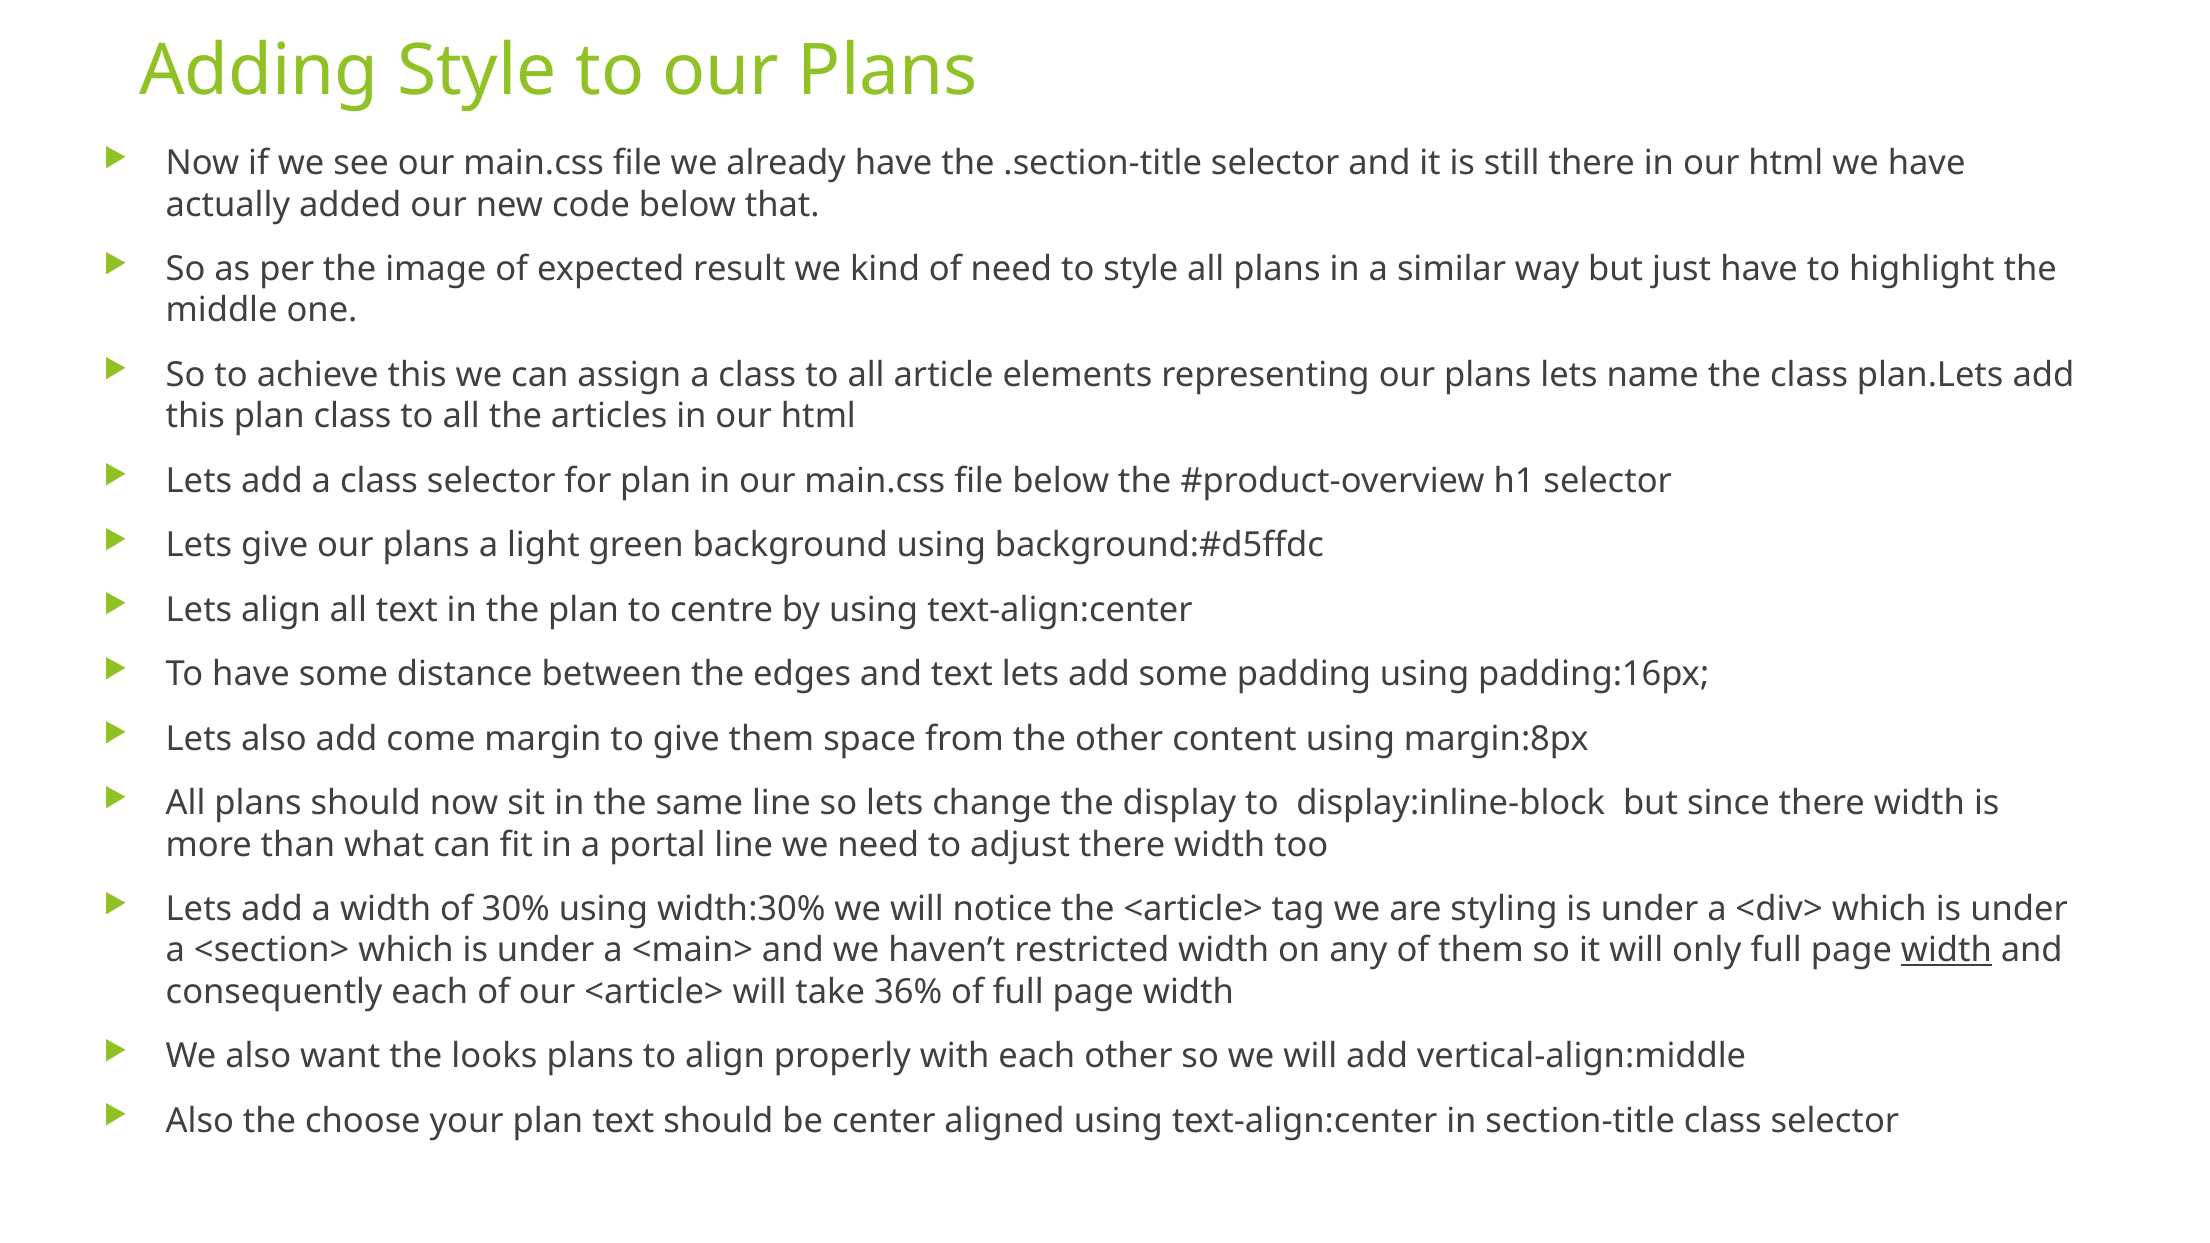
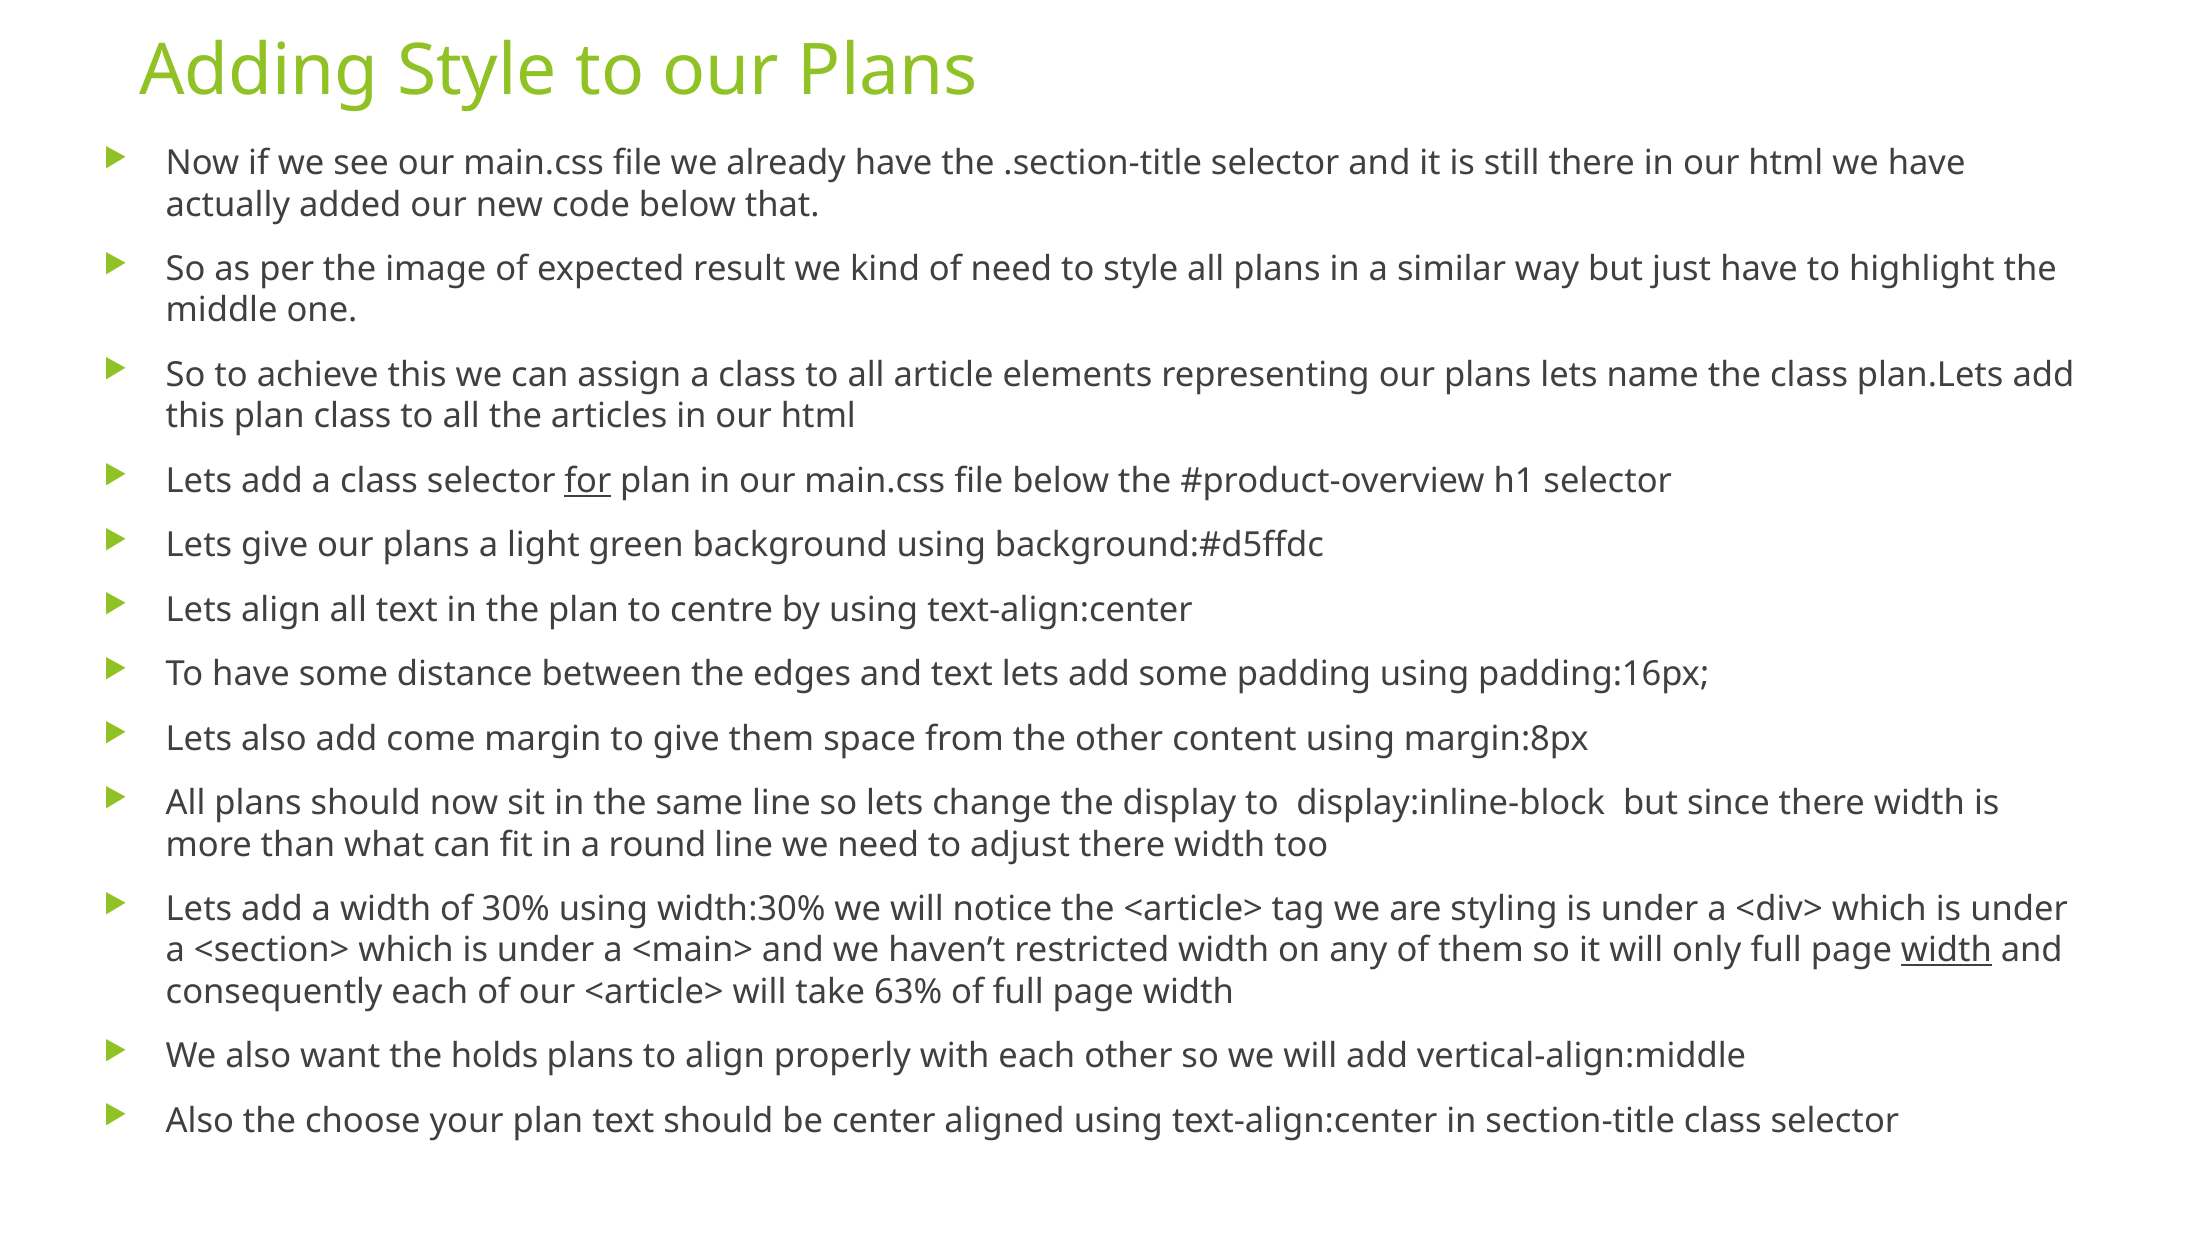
for underline: none -> present (588, 481)
portal: portal -> round (658, 845)
36%: 36% -> 63% (908, 992)
looks: looks -> holds (495, 1057)
